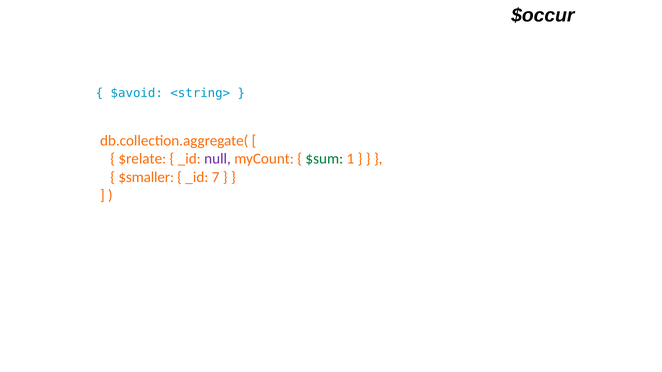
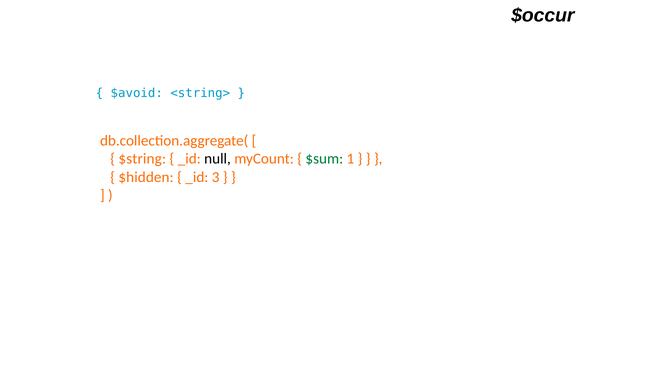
$relate: $relate -> $string (142, 159)
null colour: purple -> black (218, 159)
$smaller: $smaller -> $hidden (146, 177)
7: 7 -> 3 (216, 177)
